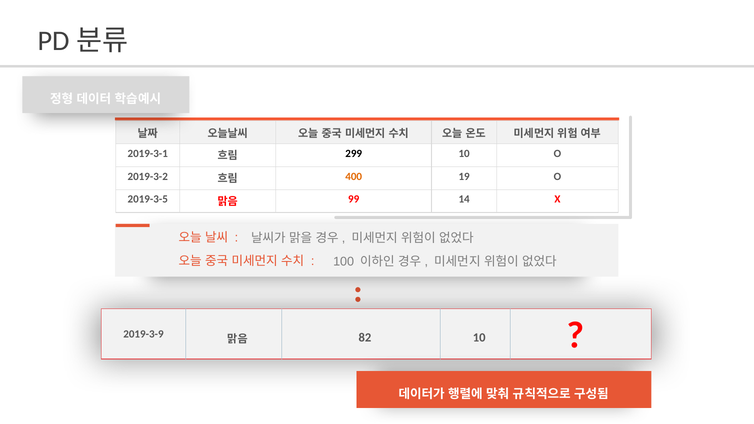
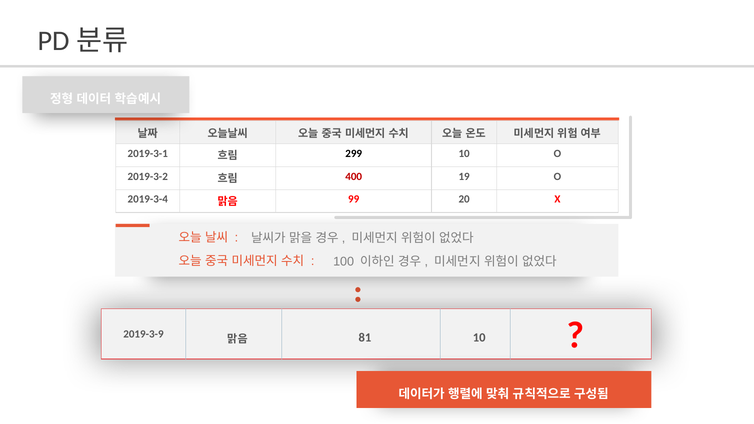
400 colour: orange -> red (354, 176)
2019-3-5: 2019-3-5 -> 2019-3-4 (148, 199)
14: 14 -> 20 (464, 199)
82: 82 -> 81 (365, 338)
